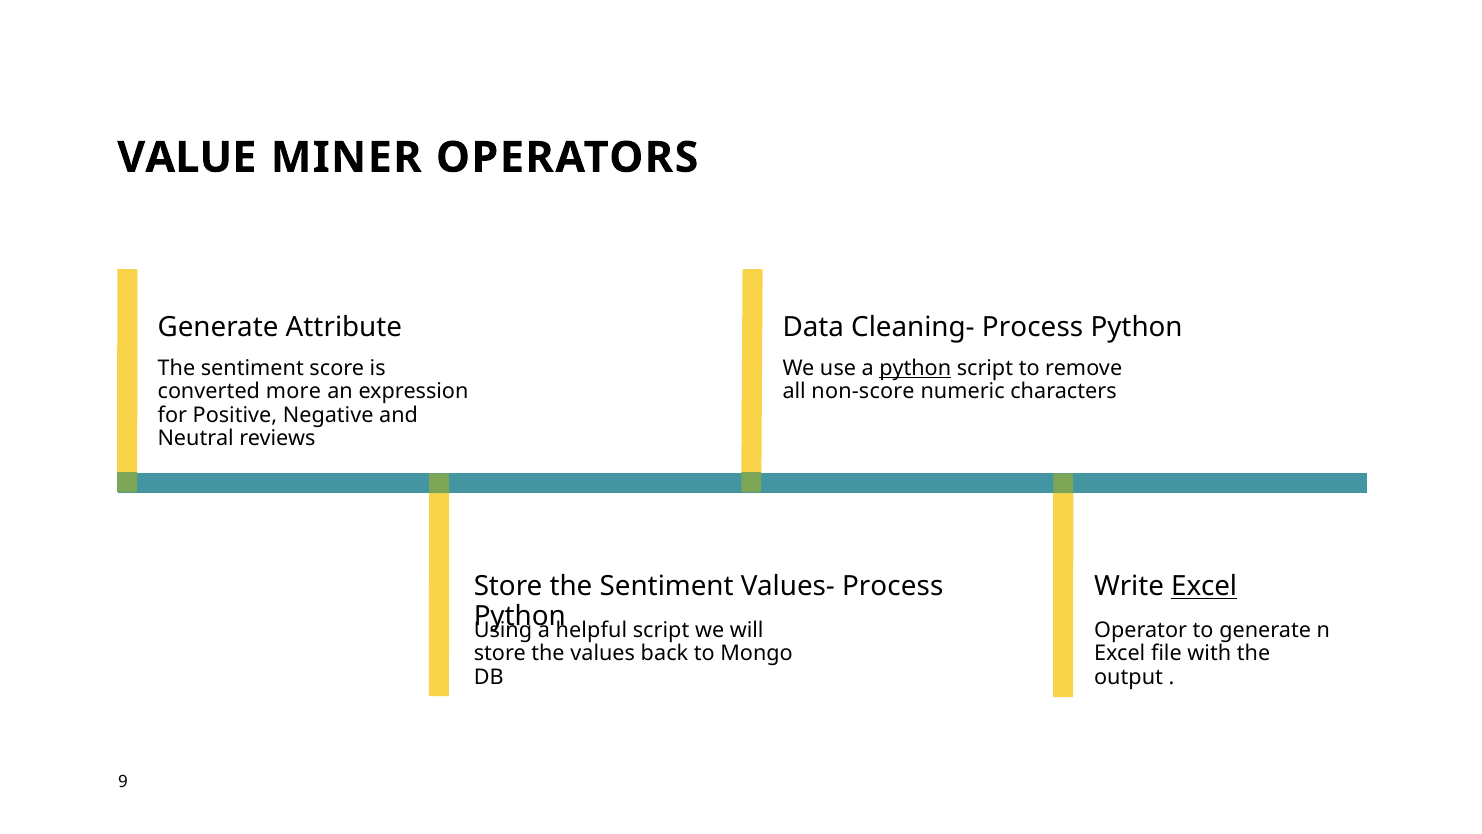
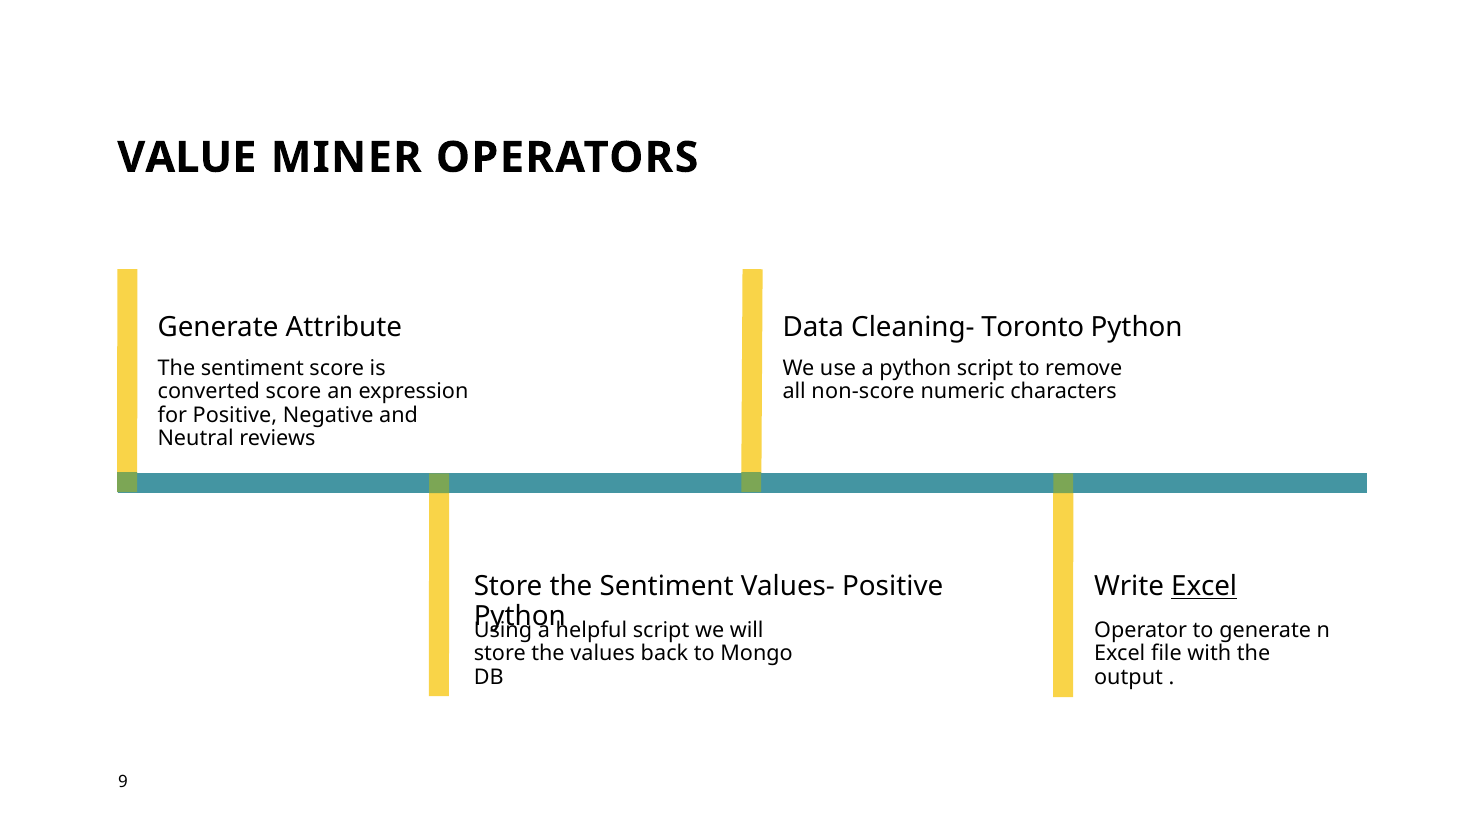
Cleaning- Process: Process -> Toronto (1033, 327)
python underline: present -> none (915, 368)
converted more: more -> score (294, 392)
Values- Process: Process -> Positive (893, 586)
